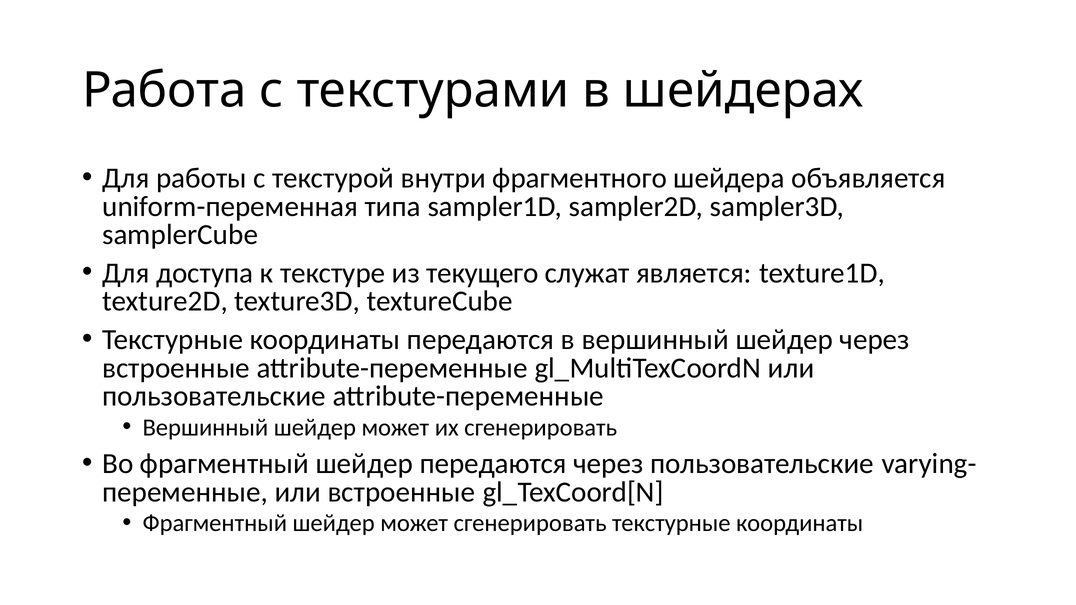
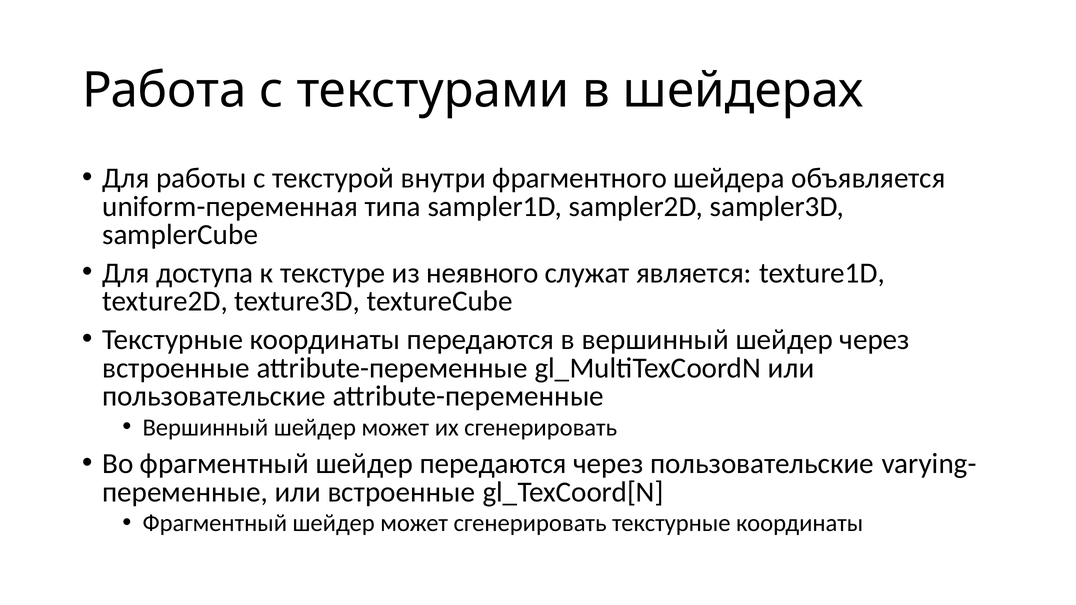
текущего: текущего -> неявного (482, 273)
